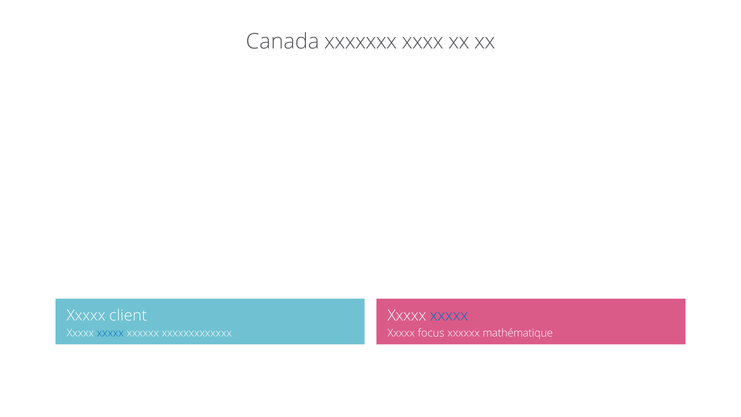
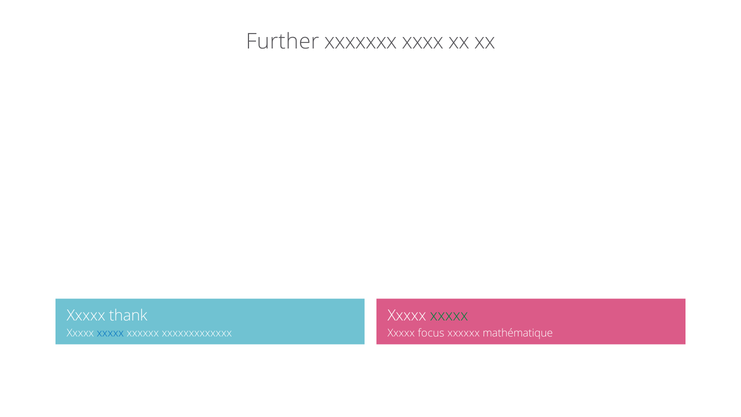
Canada: Canada -> Further (283, 41)
client: client -> thank (128, 315)
xxxxx colour: blue -> green (449, 315)
